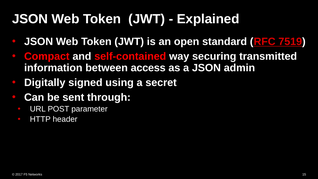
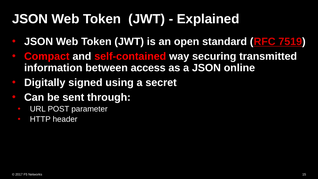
admin: admin -> online (239, 68)
